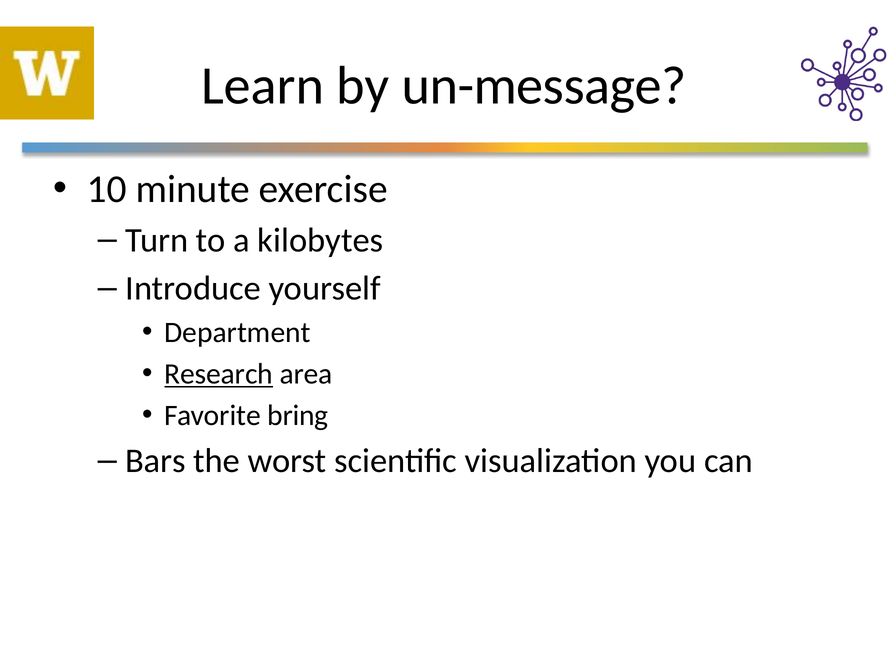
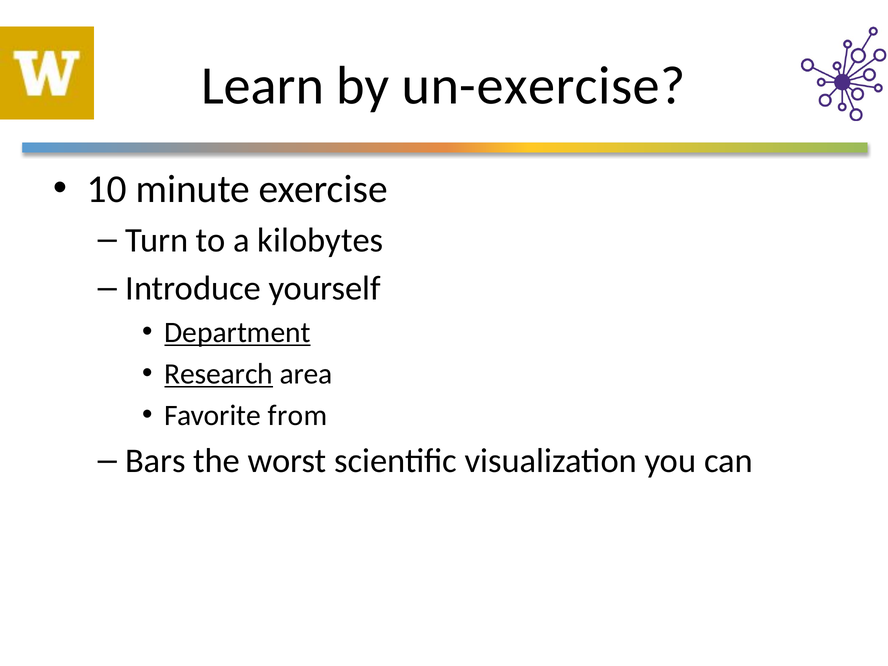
un-message: un-message -> un-exercise (544, 86)
Department underline: none -> present (237, 333)
bring: bring -> from (298, 415)
